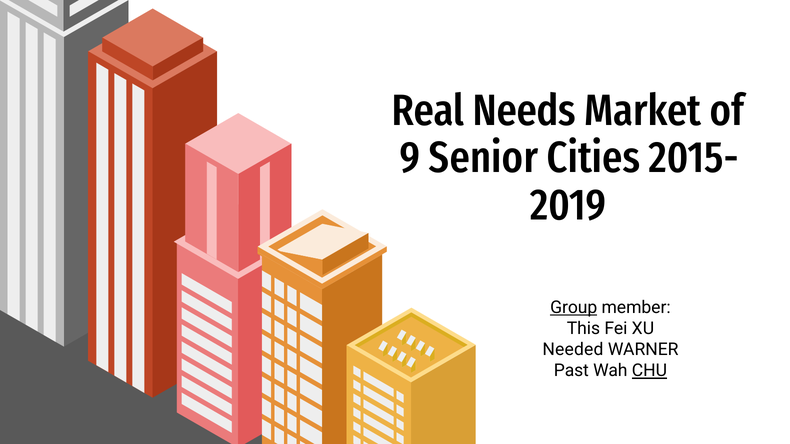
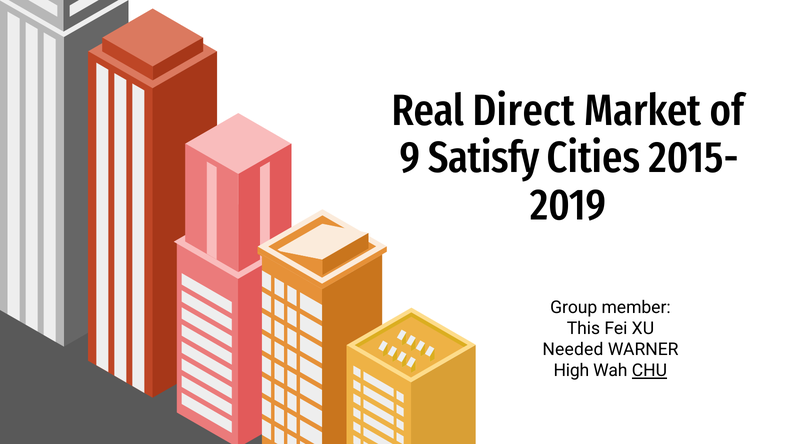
Needs: Needs -> Direct (524, 111)
Senior: Senior -> Satisfy (484, 158)
Group underline: present -> none (574, 308)
Past: Past -> High (571, 371)
